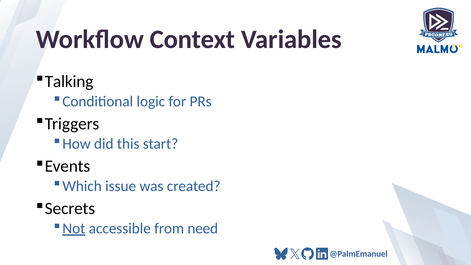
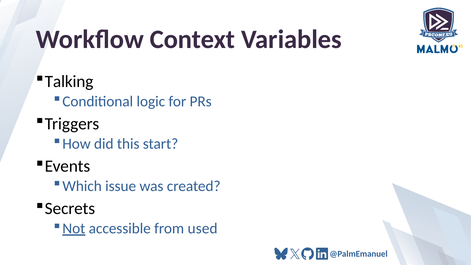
need: need -> used (203, 228)
